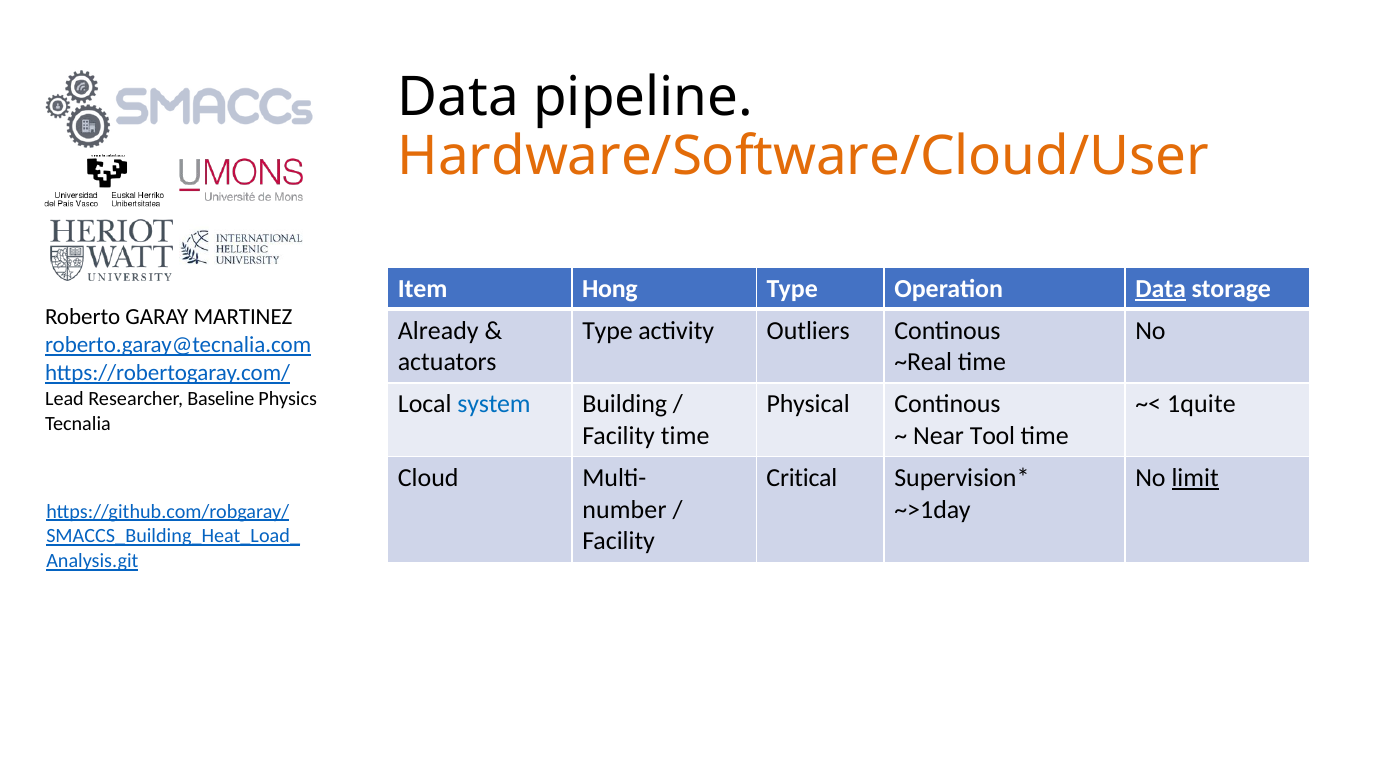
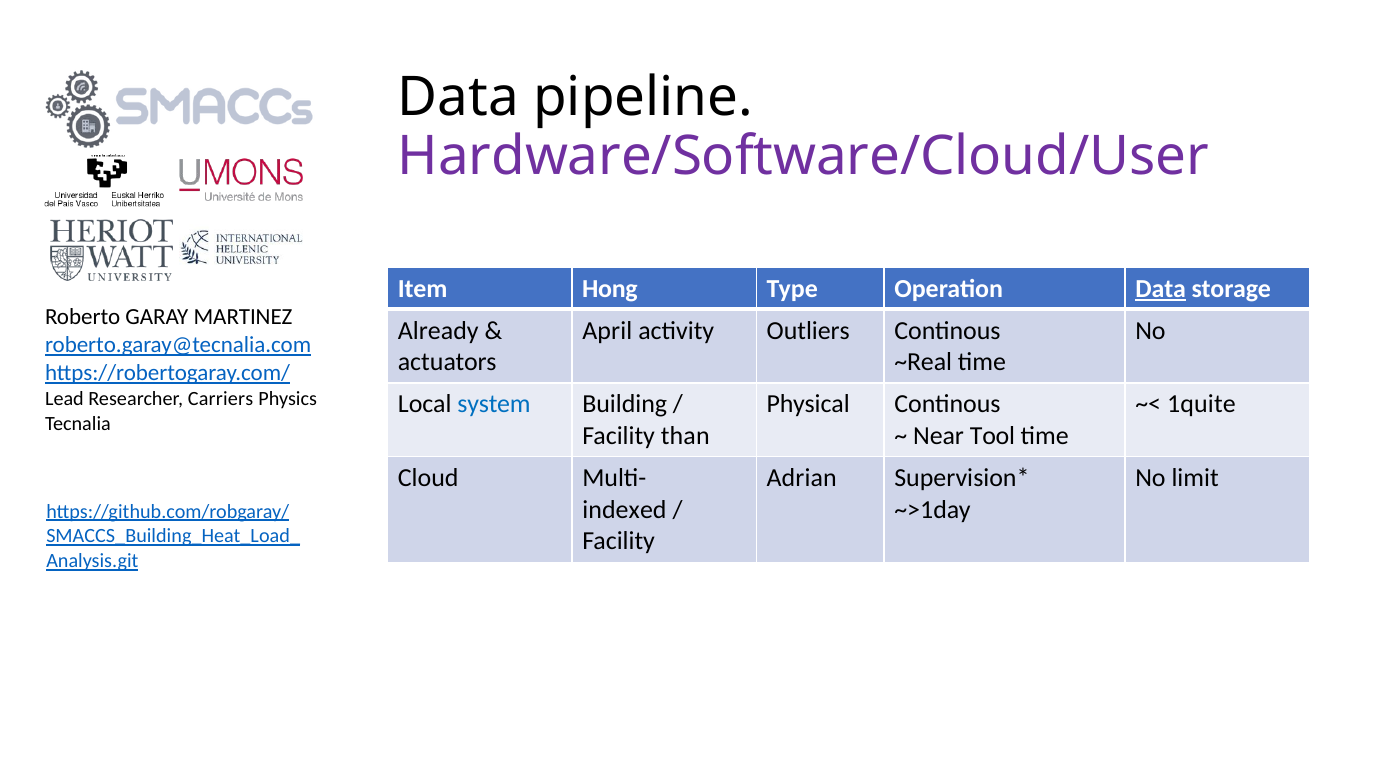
Hardware/Software/Cloud/User colour: orange -> purple (803, 157)
Type: Type -> April (607, 331)
Baseline: Baseline -> Carriers (221, 399)
Facility time: time -> than (685, 436)
Critical: Critical -> Adrian (802, 478)
limit underline: present -> none (1195, 478)
number: number -> indexed (624, 510)
